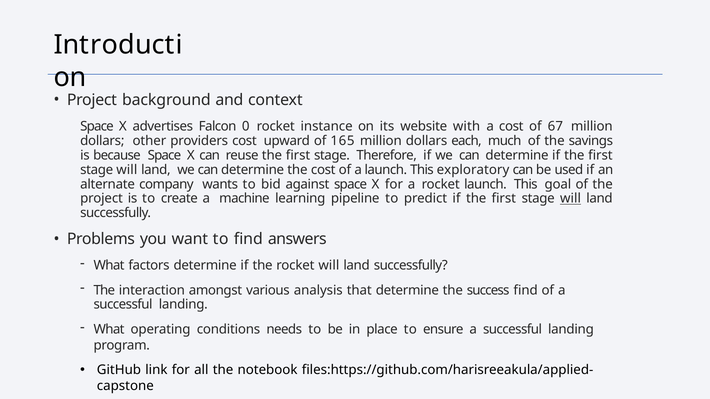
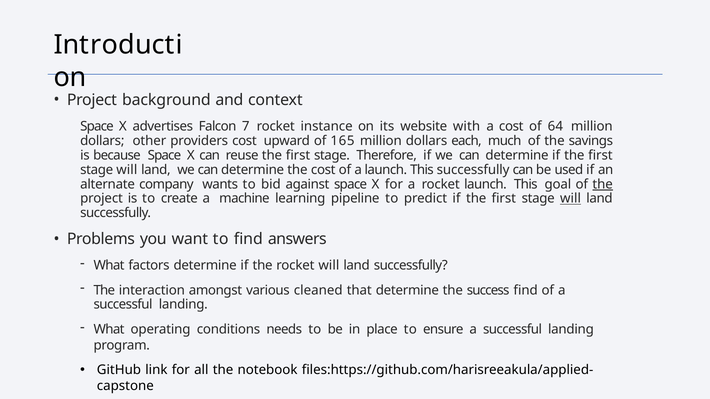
0: 0 -> 7 (246, 127)
67: 67 -> 64 (555, 127)
This exploratory: exploratory -> successfully (473, 170)
the underline: none -> present (603, 184)
analysis: analysis -> cleaned (318, 290)
